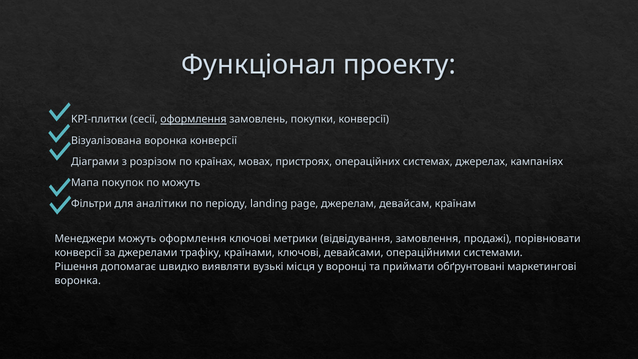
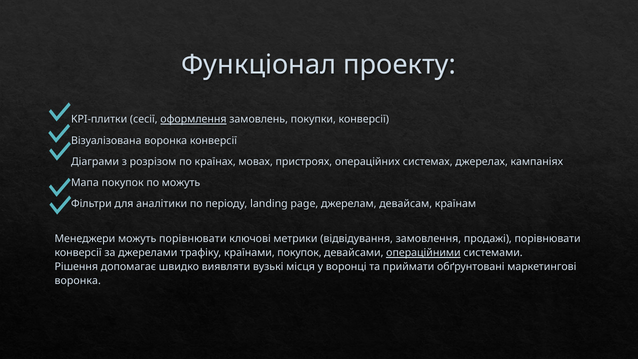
можуть оформлення: оформлення -> порівнювати (193, 239)
країнами ключові: ключові -> покупок (299, 253)
операційними underline: none -> present (423, 253)
